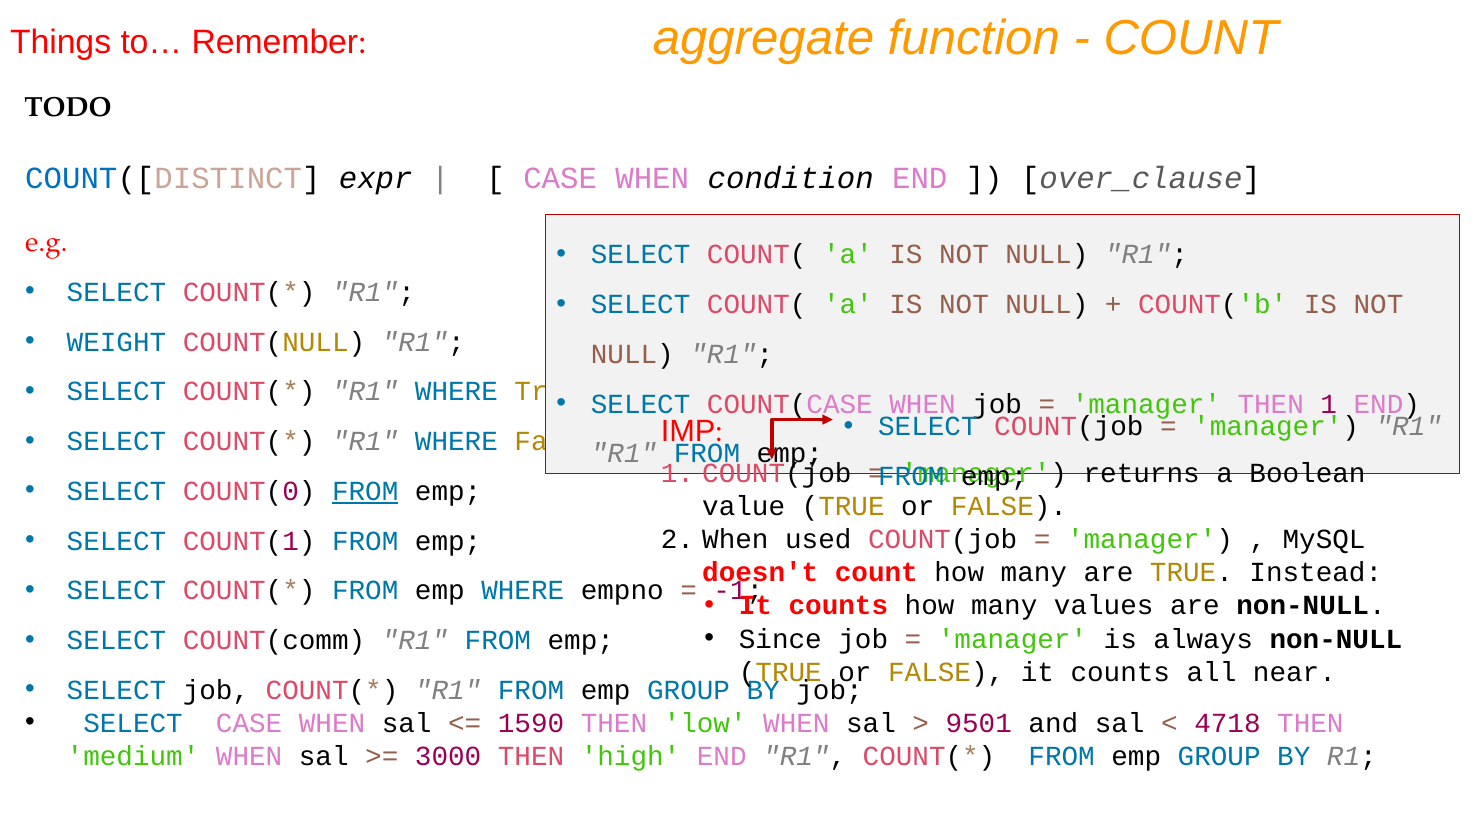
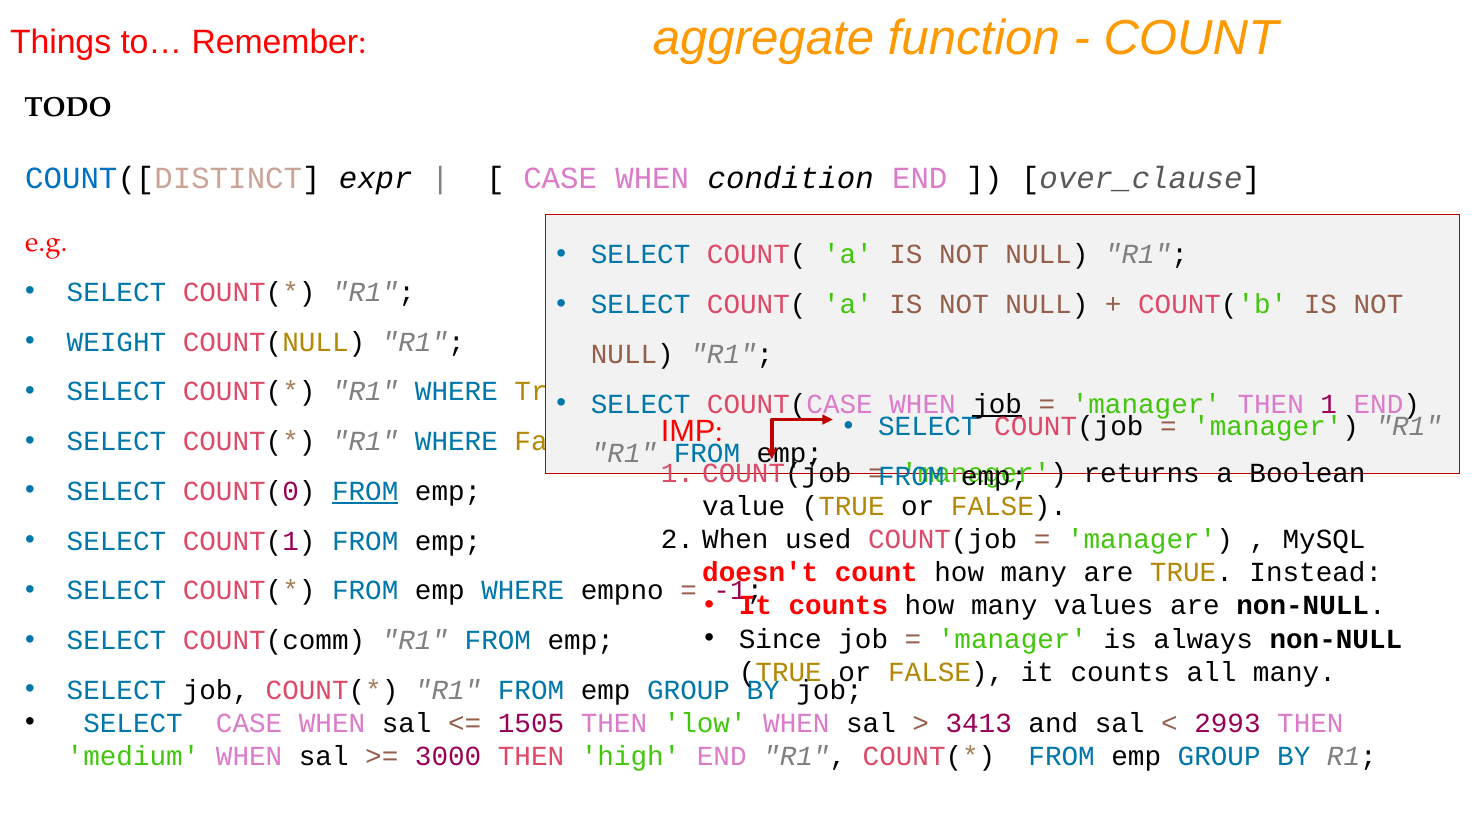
job underline: none -> present (997, 404)
all near: near -> many (1294, 672)
1590: 1590 -> 1505 (531, 723)
9501: 9501 -> 3413 (979, 723)
4718: 4718 -> 2993 (1227, 723)
